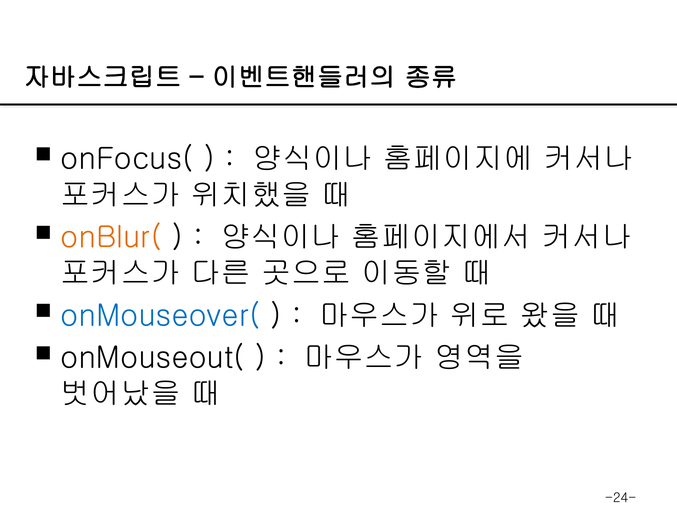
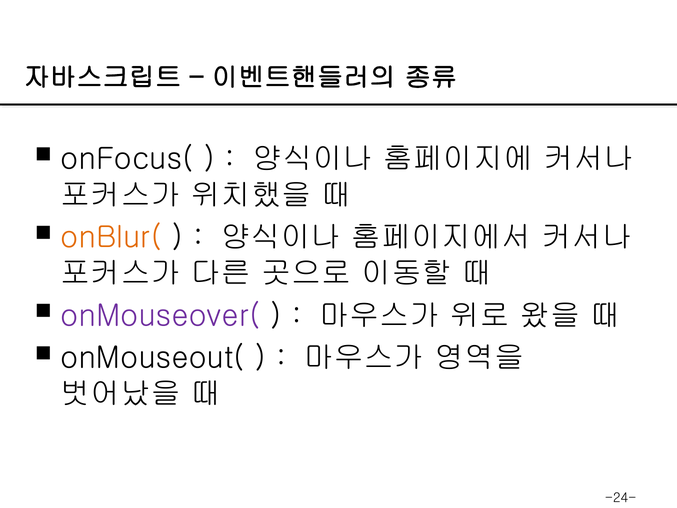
onMouseover( colour: blue -> purple (160, 315)
